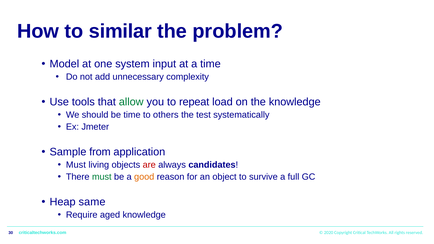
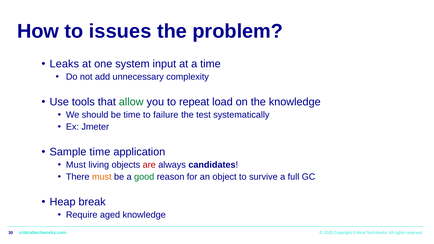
similar: similar -> issues (120, 31)
Model: Model -> Leaks (64, 64)
others: others -> failure (166, 115)
Sample from: from -> time (100, 152)
must colour: green -> orange (102, 177)
good colour: orange -> green (144, 177)
same: same -> break (92, 202)
